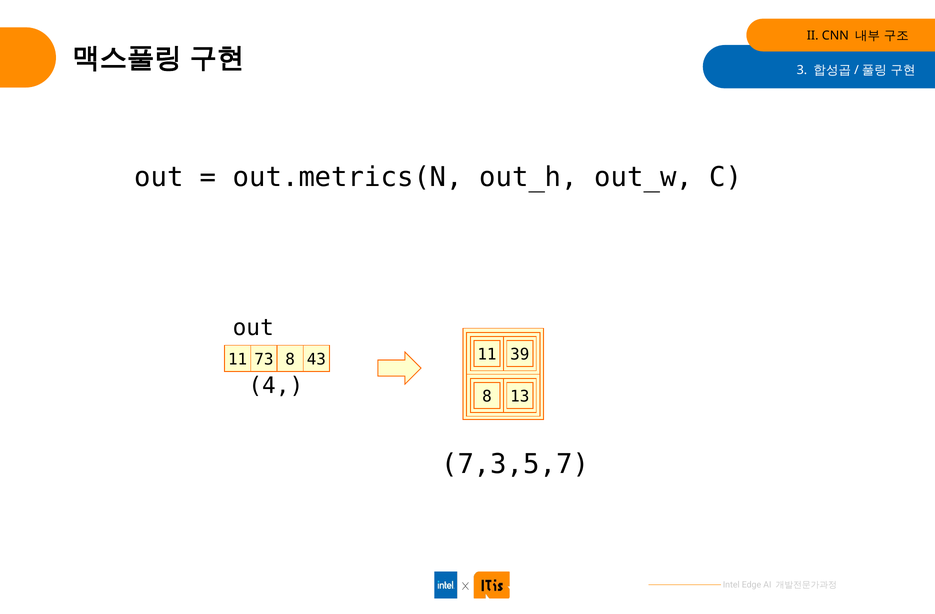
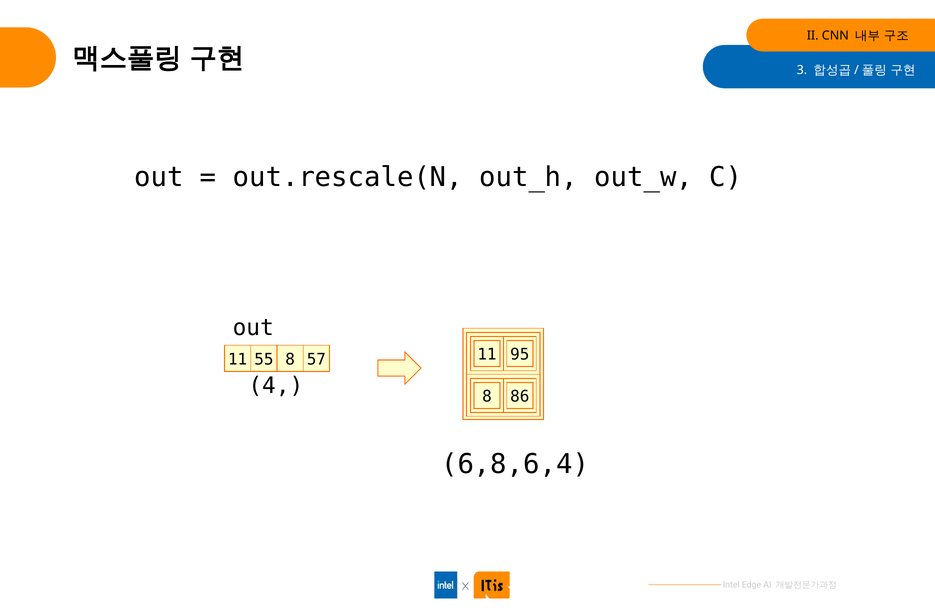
out.metrics(N: out.metrics(N -> out.rescale(N (348, 177)
39: 39 -> 95 (520, 355)
73: 73 -> 55 (264, 360)
43: 43 -> 57 (316, 360)
13: 13 -> 86 (520, 397)
7,3,5,7: 7,3,5,7 -> 6,8,6,4 (515, 465)
